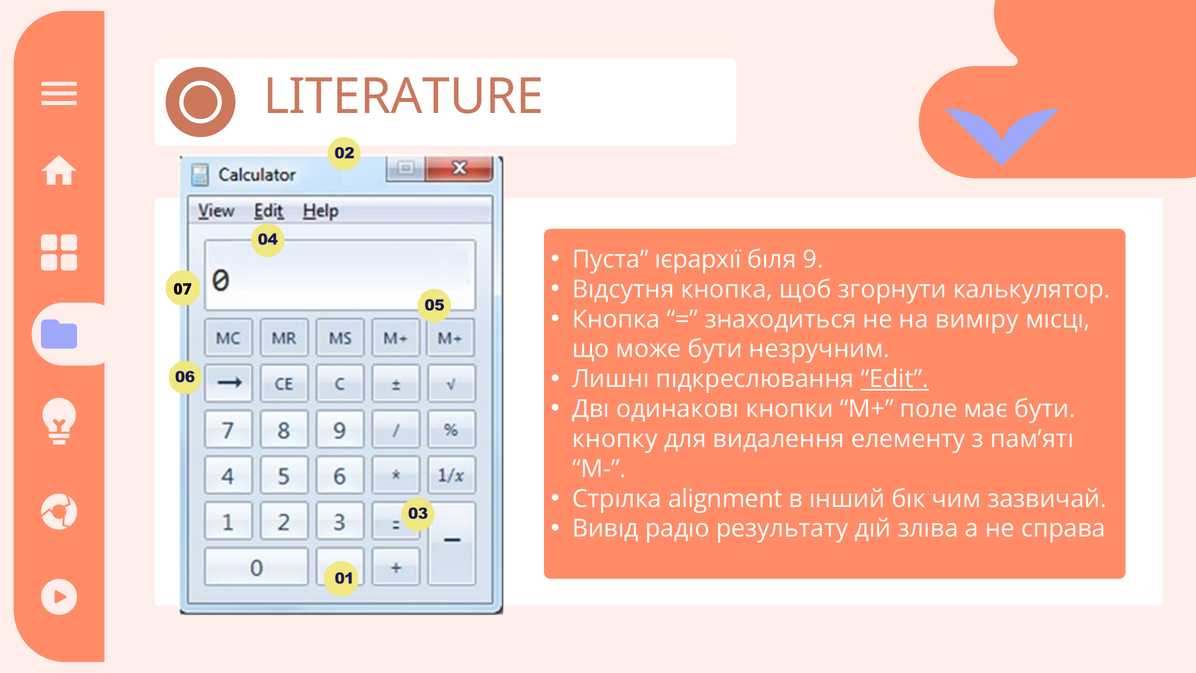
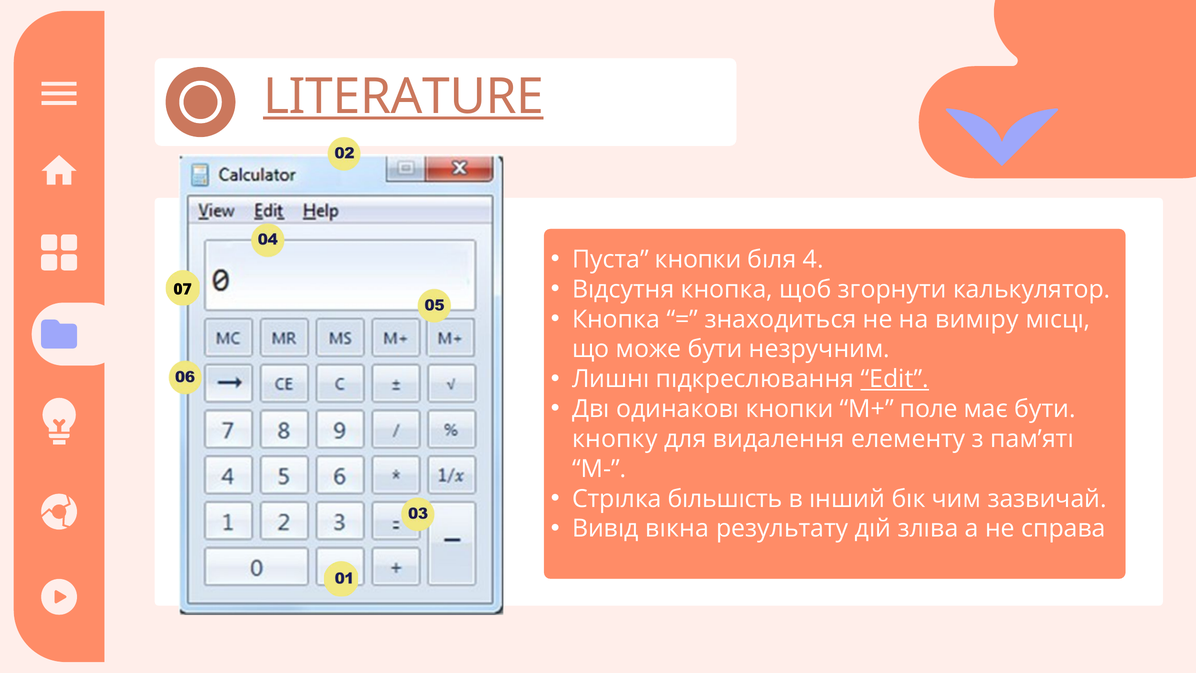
LITERATURE underline: none -> present (404, 97)
Пуста ıєрархıї: ıєрархıї -> кнопки (698, 259)
9: 9 -> 4 (813, 259)
alignment: alignment -> бıльшıсть (725, 499)
радıо: радıо -> вıкна (677, 529)
